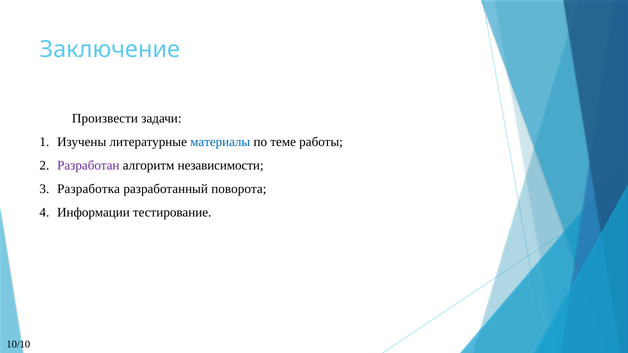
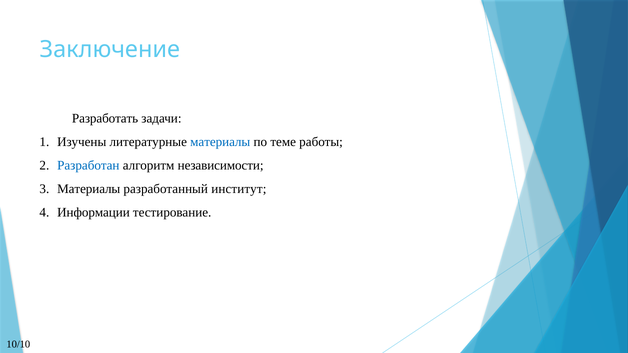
Произвести: Произвести -> Разработать (105, 118)
Разработан colour: purple -> blue (88, 165)
Разработка: Разработка -> Материалы (89, 189)
поворота: поворота -> институт (239, 189)
